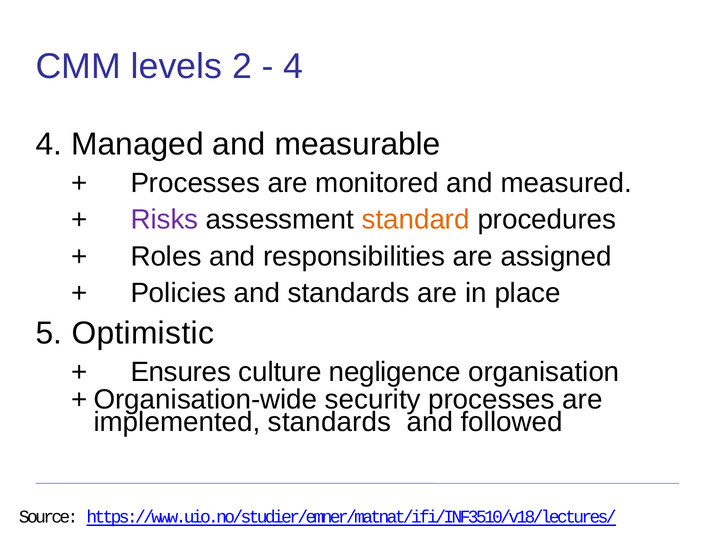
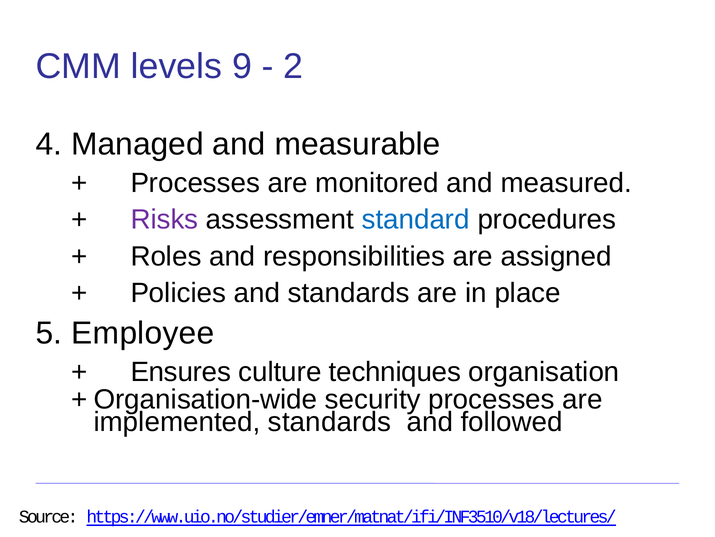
2: 2 -> 9 (242, 66)
4: 4 -> 2 (293, 66)
standard colour: orange -> blue (416, 219)
Optimistic: Optimistic -> Employee (143, 333)
negligence: negligence -> techniques (395, 372)
